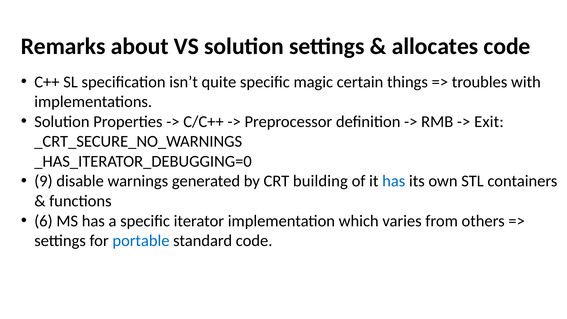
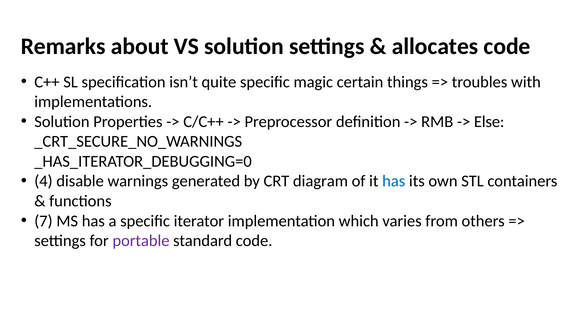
Exit: Exit -> Else (489, 122)
9: 9 -> 4 (43, 181)
building: building -> diagram (320, 181)
6: 6 -> 7 (43, 221)
portable colour: blue -> purple (141, 241)
